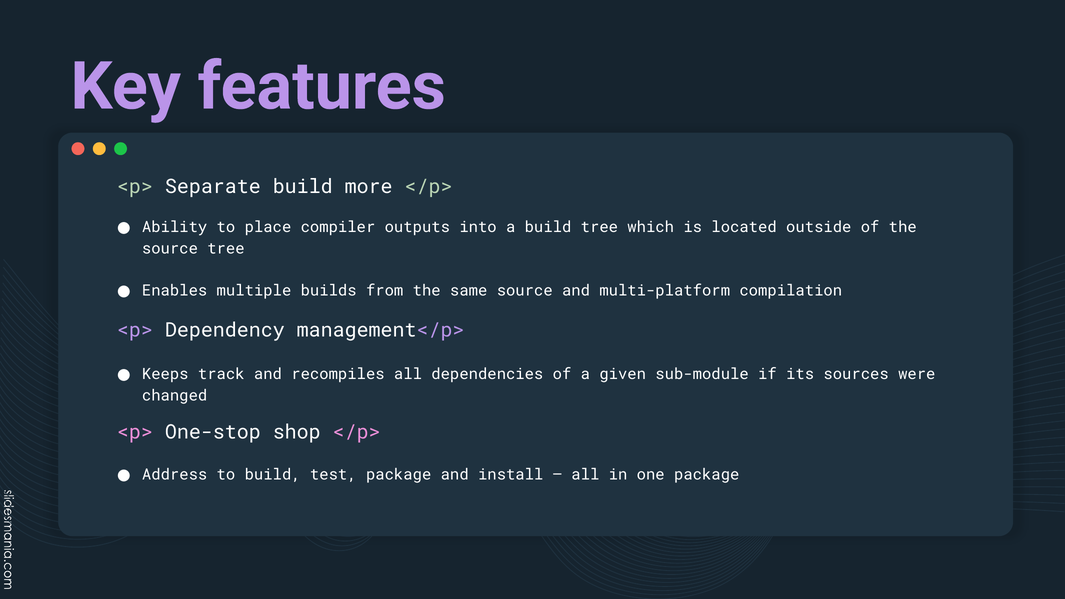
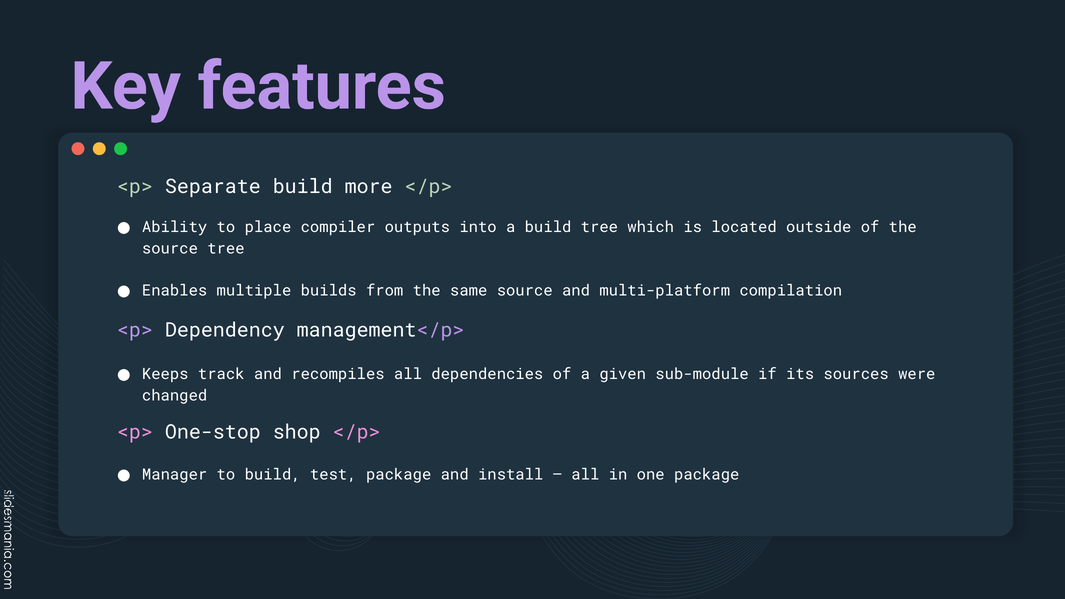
Address: Address -> Manager (175, 475)
